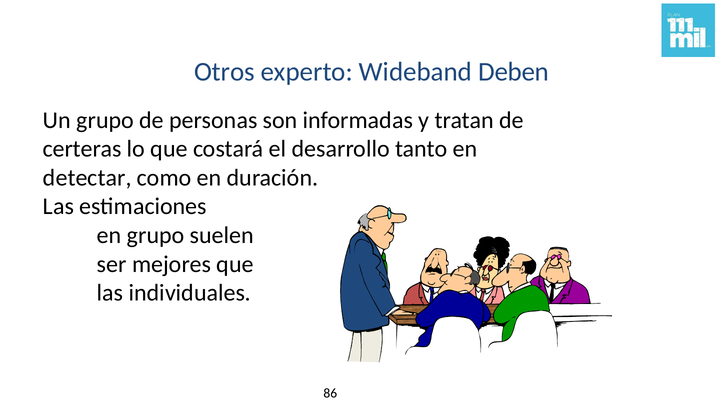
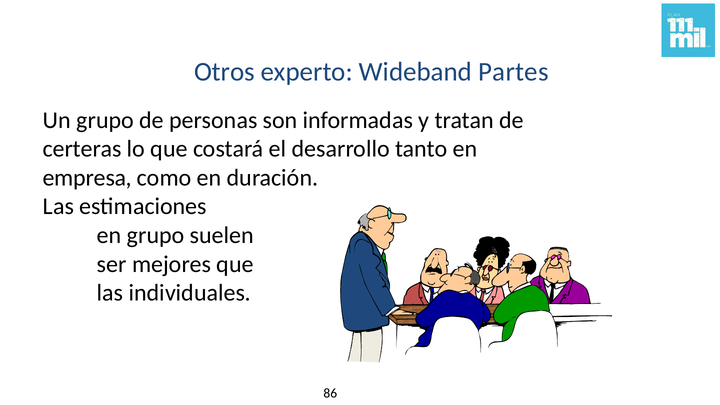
Deben: Deben -> Partes (513, 72)
detectar: detectar -> empresa (87, 178)
